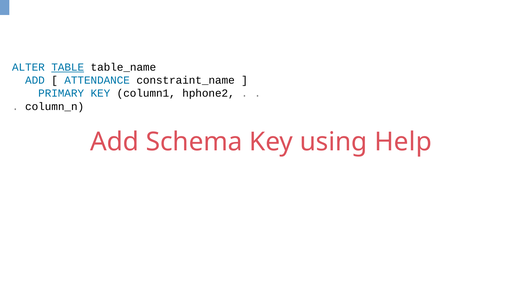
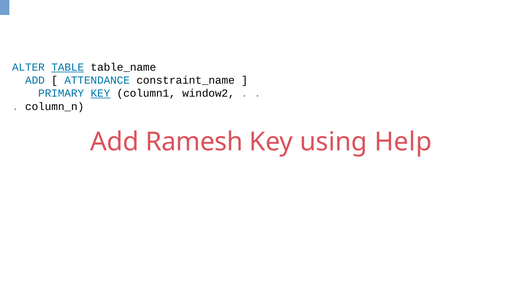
KEY underline: none -> present (100, 93)
hphone2: hphone2 -> window2 (208, 93)
Schema: Schema -> Ramesh (194, 142)
